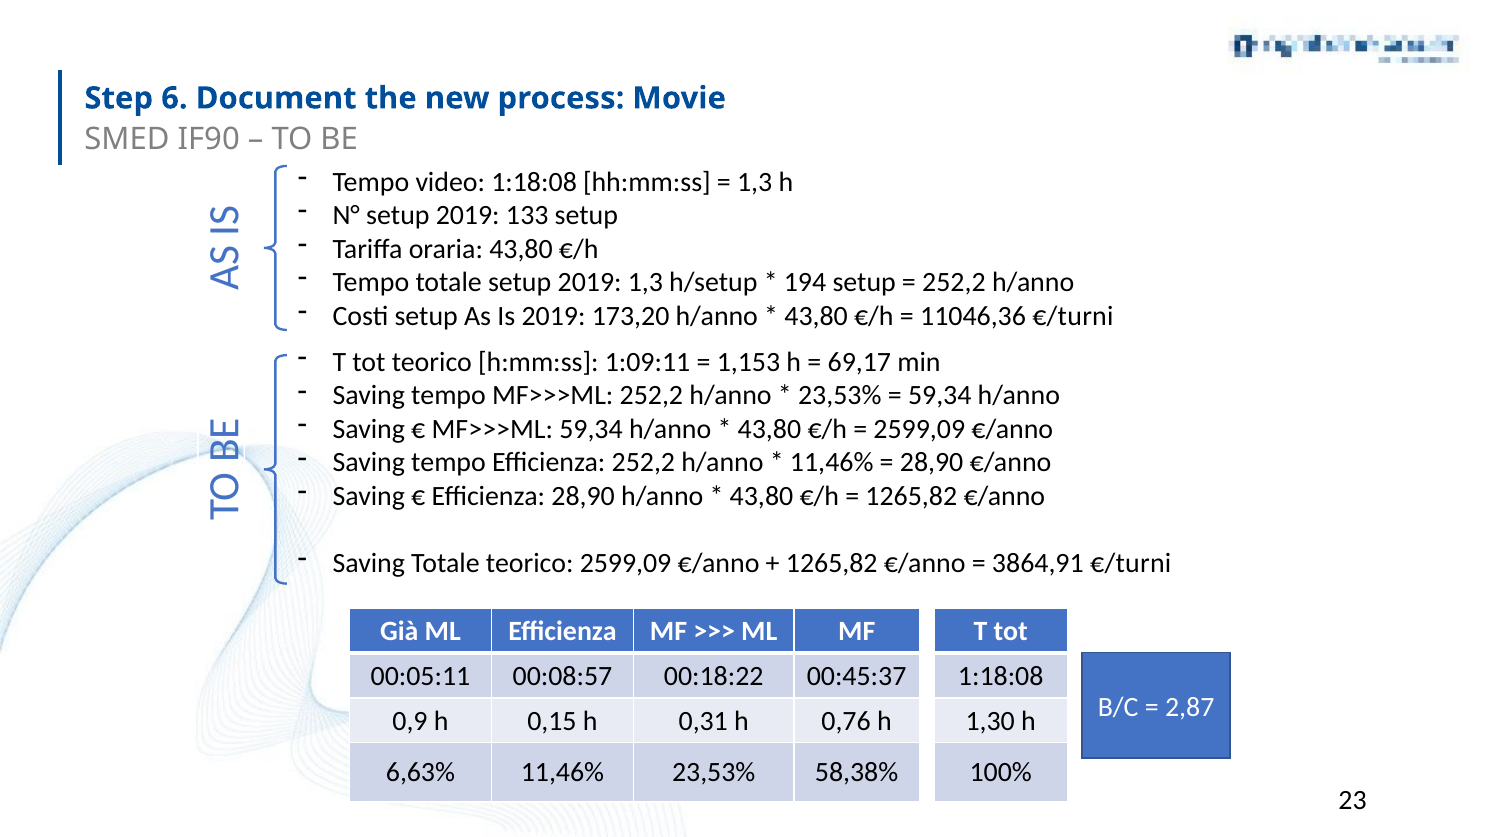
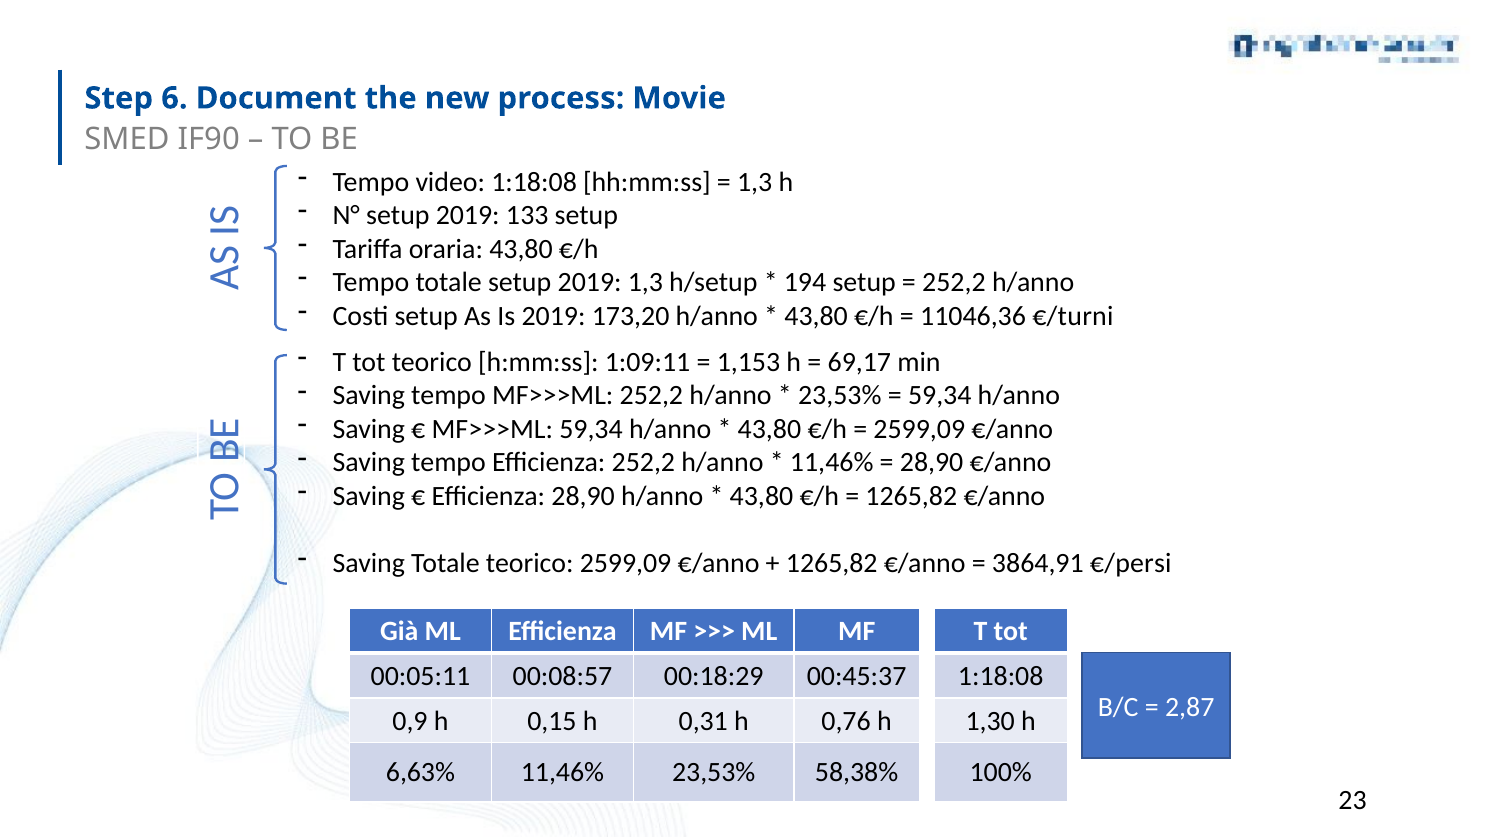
3864,91 €/turni: €/turni -> €/persi (1131, 563)
00:18:22: 00:18:22 -> 00:18:29 (714, 676)
